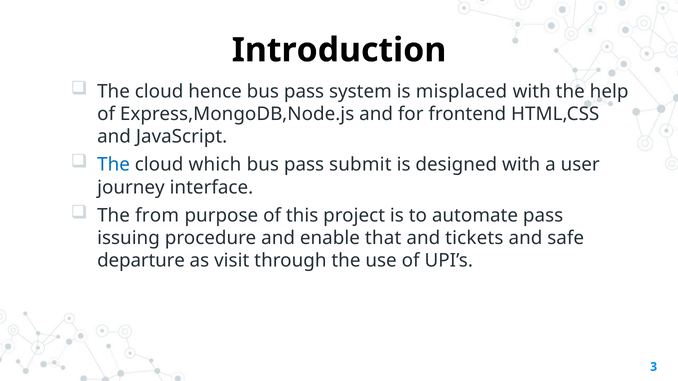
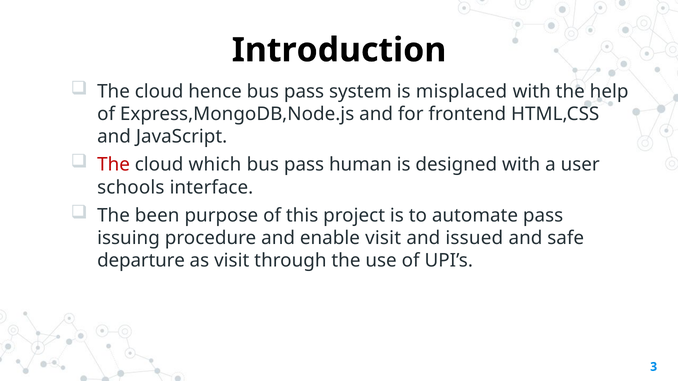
The colour: blue -> red (114, 165)
submit: submit -> human (360, 165)
journey: journey -> schools (131, 188)
from: from -> been (157, 216)
enable that: that -> visit (383, 238)
tickets: tickets -> issued (474, 238)
